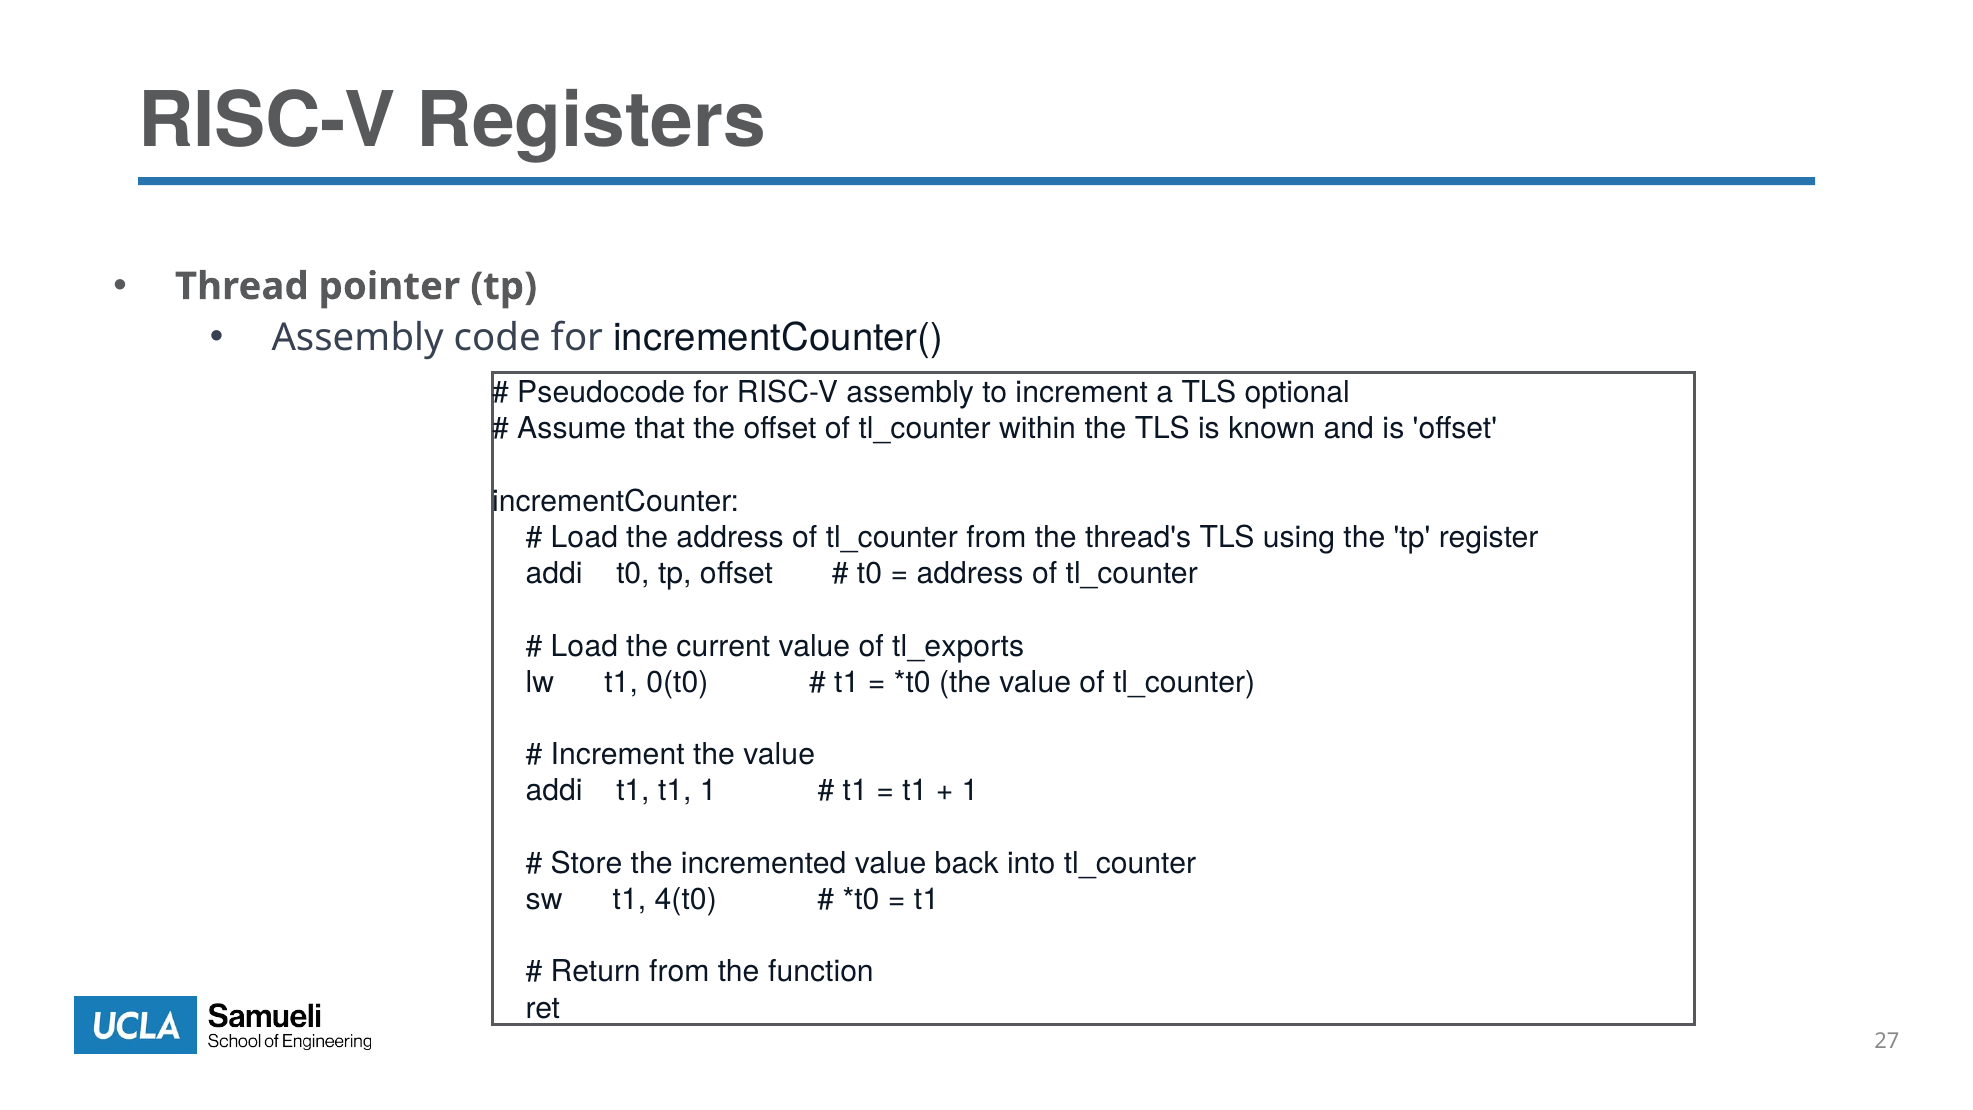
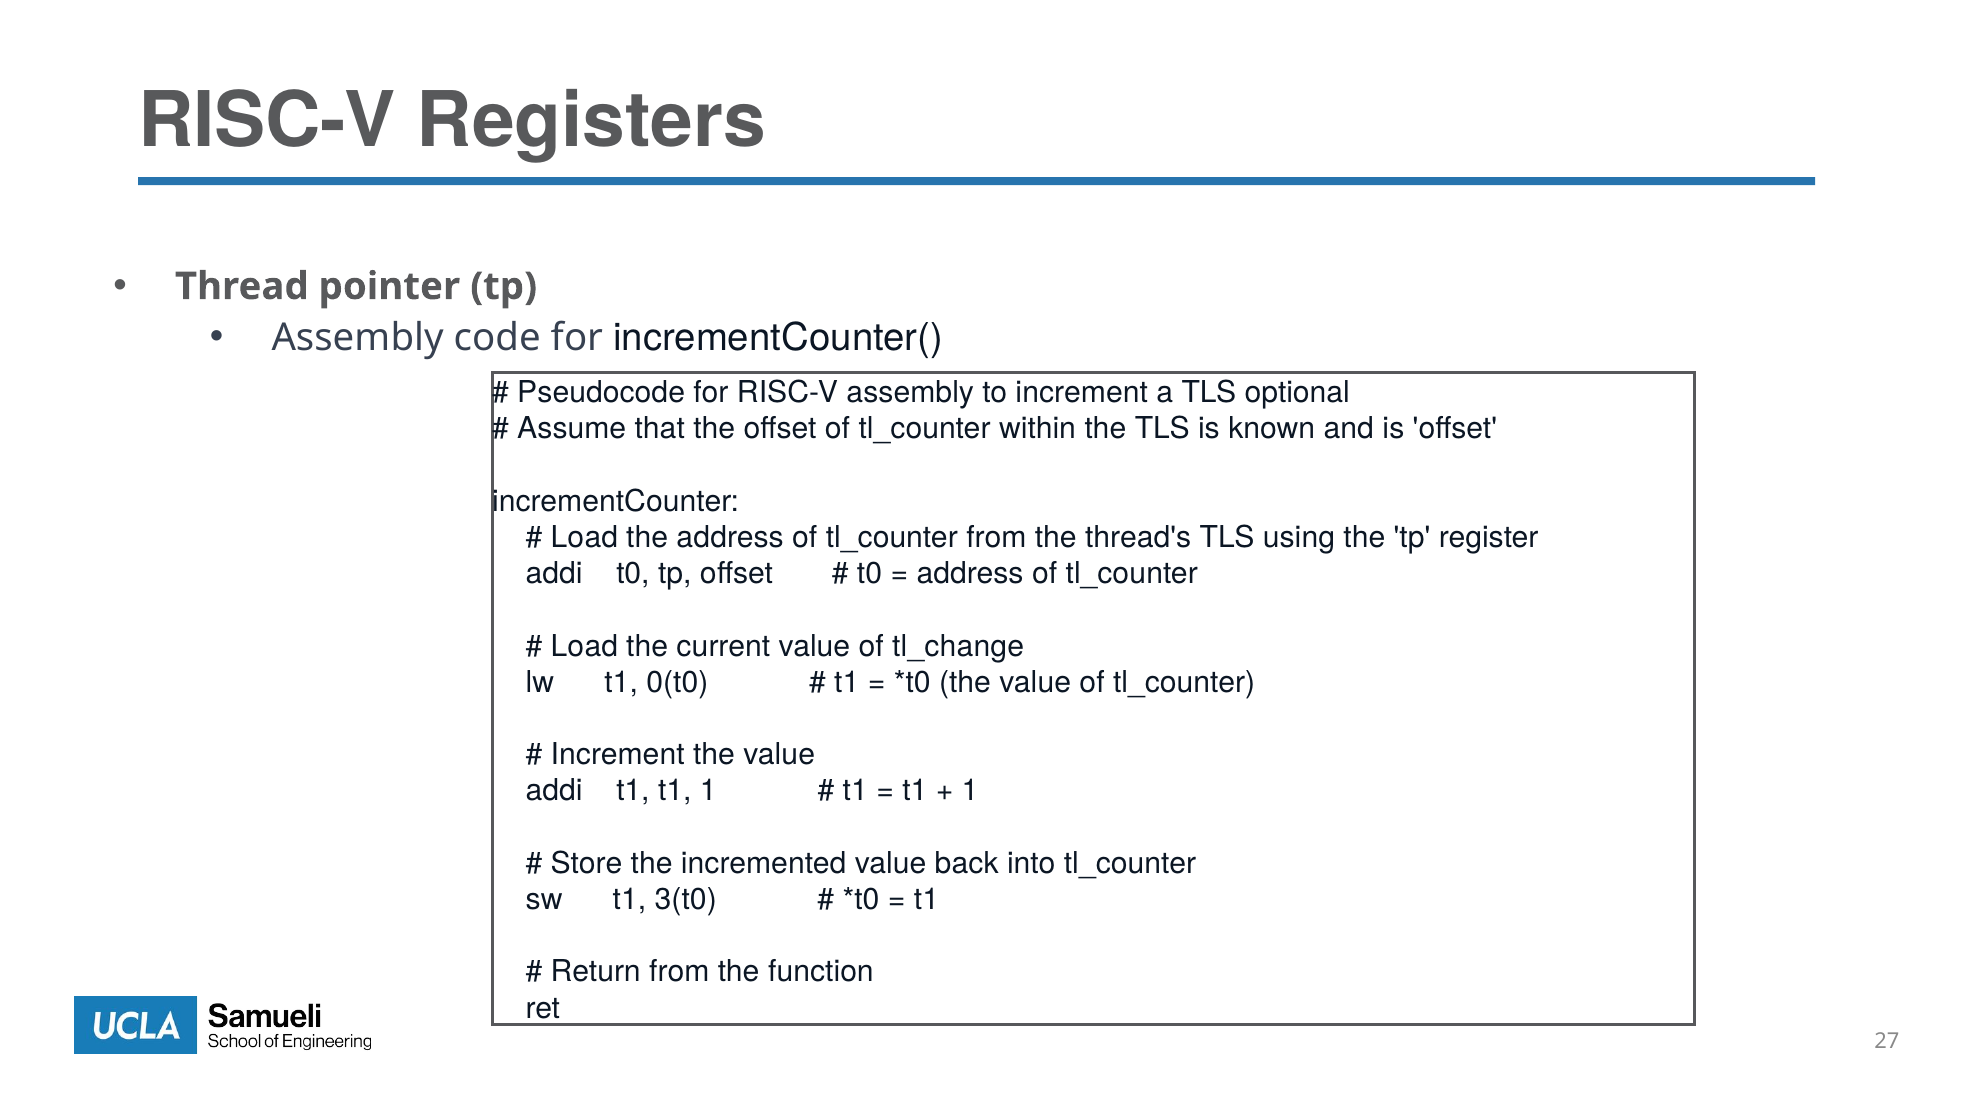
tl_exports: tl_exports -> tl_change (958, 646)
4(t0: 4(t0 -> 3(t0 (686, 899)
